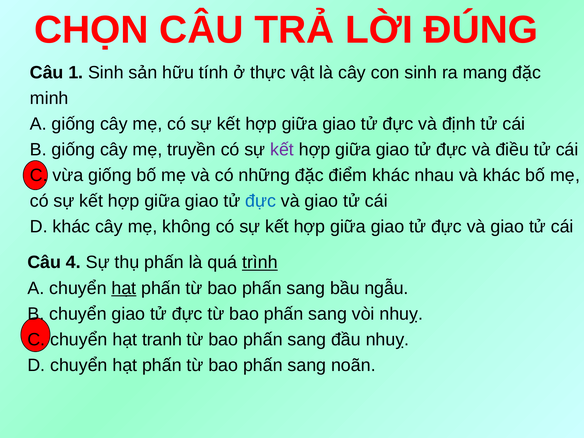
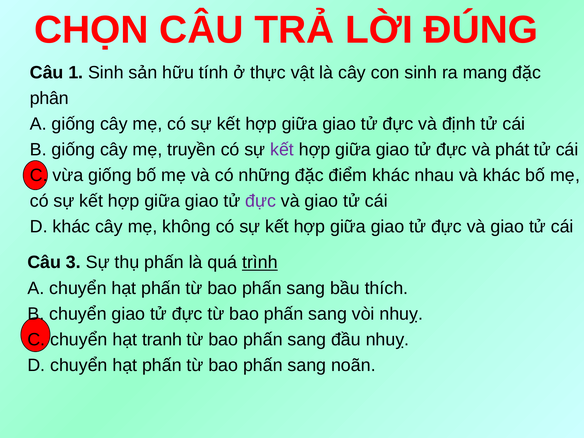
minh: minh -> phân (49, 98)
điều: điều -> phát (512, 150)
đực colour: blue -> purple (261, 201)
4: 4 -> 3 (73, 262)
hạt underline: present -> none (124, 288)
ngẫu: ngẫu -> thích (386, 288)
